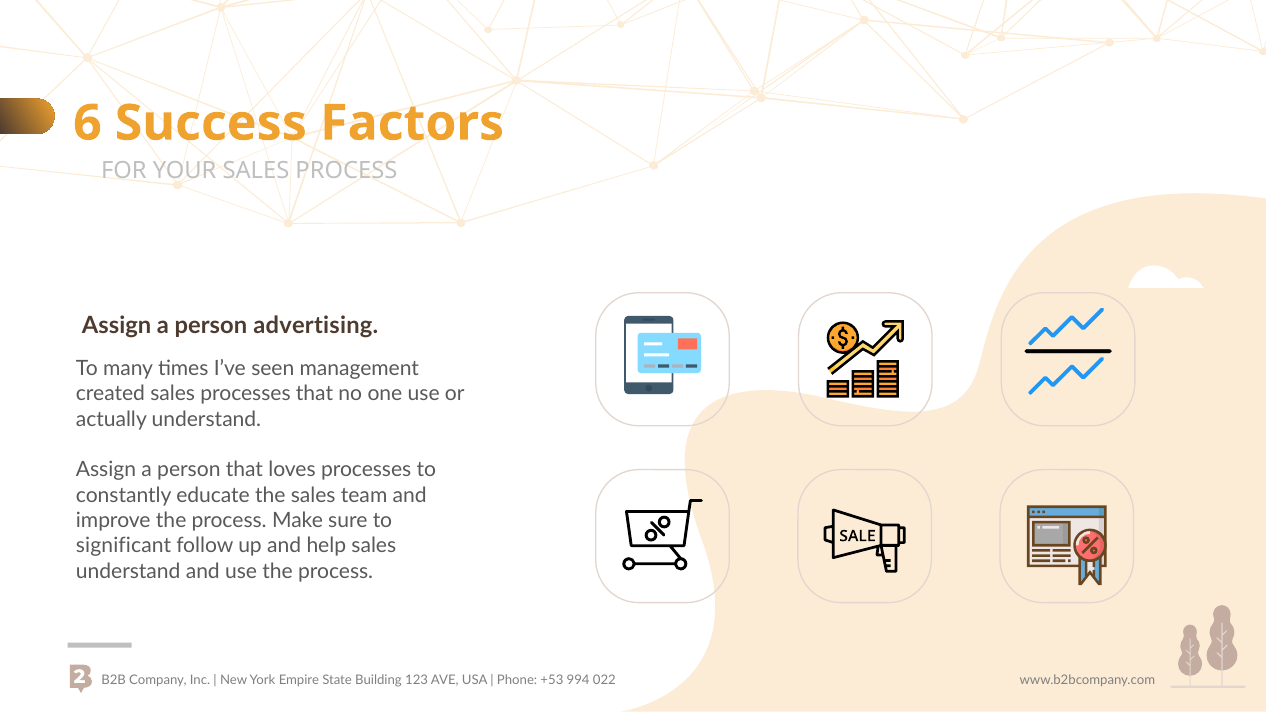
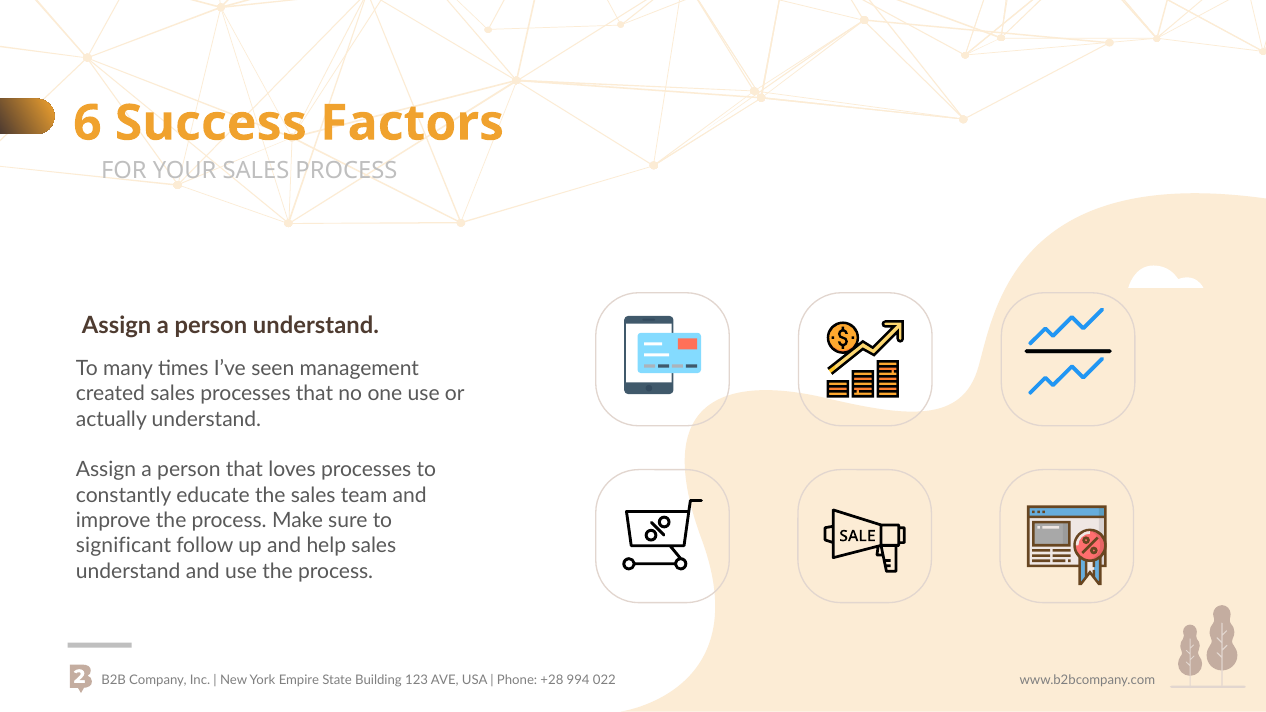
person advertising: advertising -> understand (316, 325)
+53: +53 -> +28 (552, 680)
